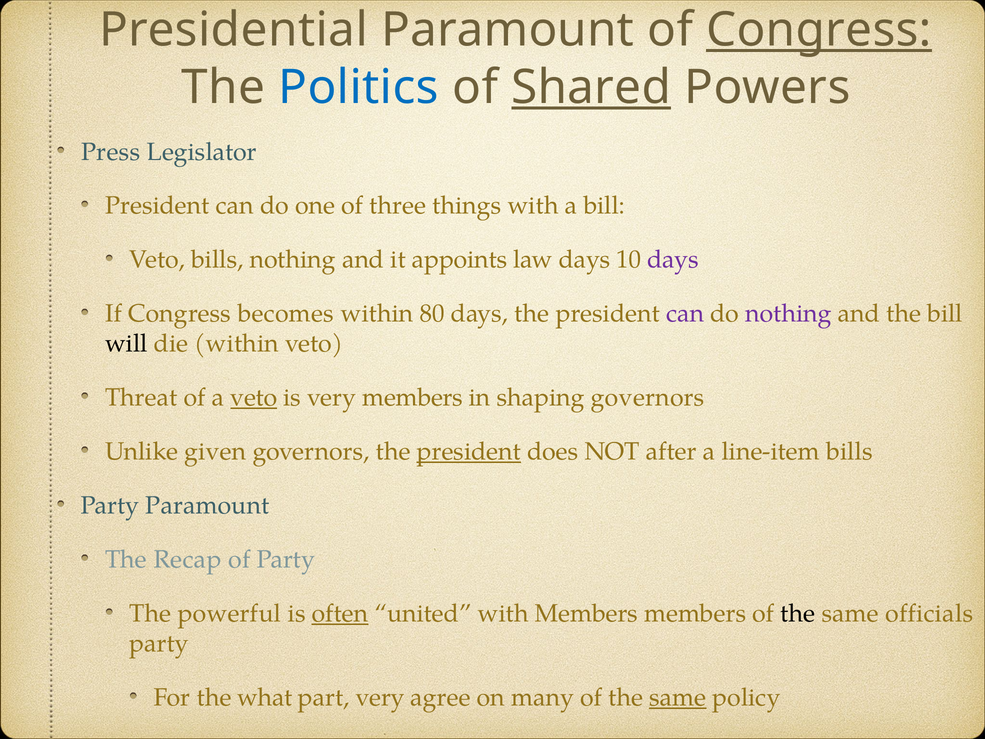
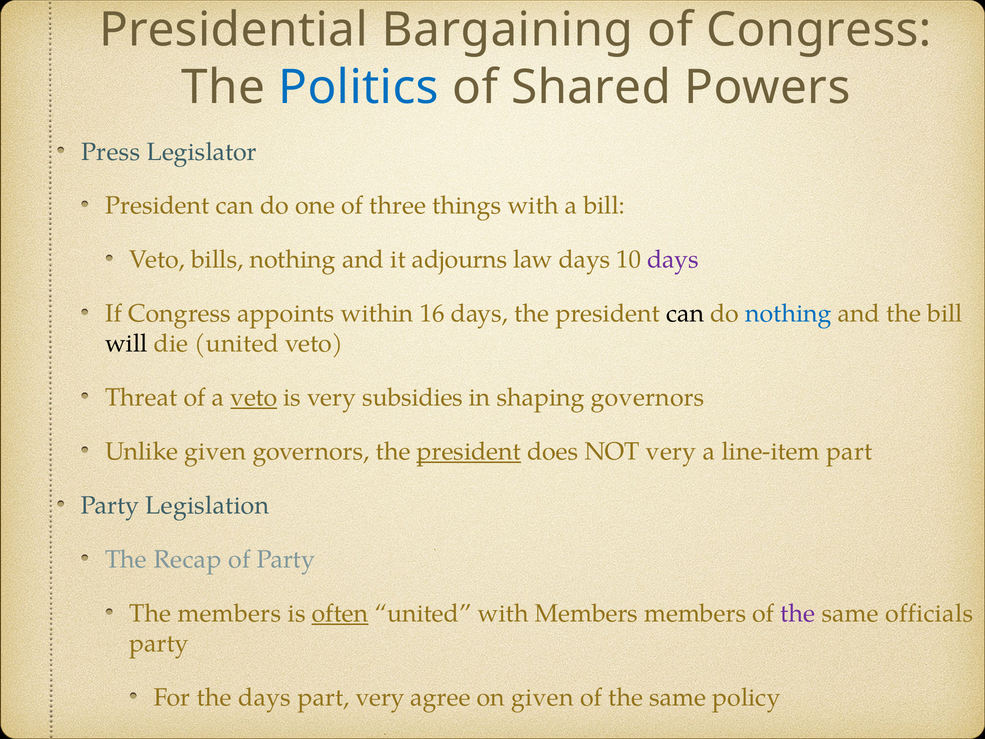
Presidential Paramount: Paramount -> Bargaining (507, 30)
Congress underline: present -> none (819, 30)
Shared underline: present -> none (591, 87)
appoints: appoints -> adjourns (460, 260)
becomes: becomes -> appoints (286, 314)
80: 80 -> 16 (432, 314)
can colour: purple -> black (685, 314)
nothing colour: purple -> blue (788, 314)
die within: within -> united (237, 344)
very members: members -> subsidies (413, 397)
NOT after: after -> very (671, 451)
line-item bills: bills -> part (849, 451)
Party Paramount: Paramount -> Legislation (207, 505)
The powerful: powerful -> members (229, 613)
the colour: black -> purple (798, 613)
the what: what -> days (265, 697)
on many: many -> given (542, 697)
same underline: present -> none (678, 697)
